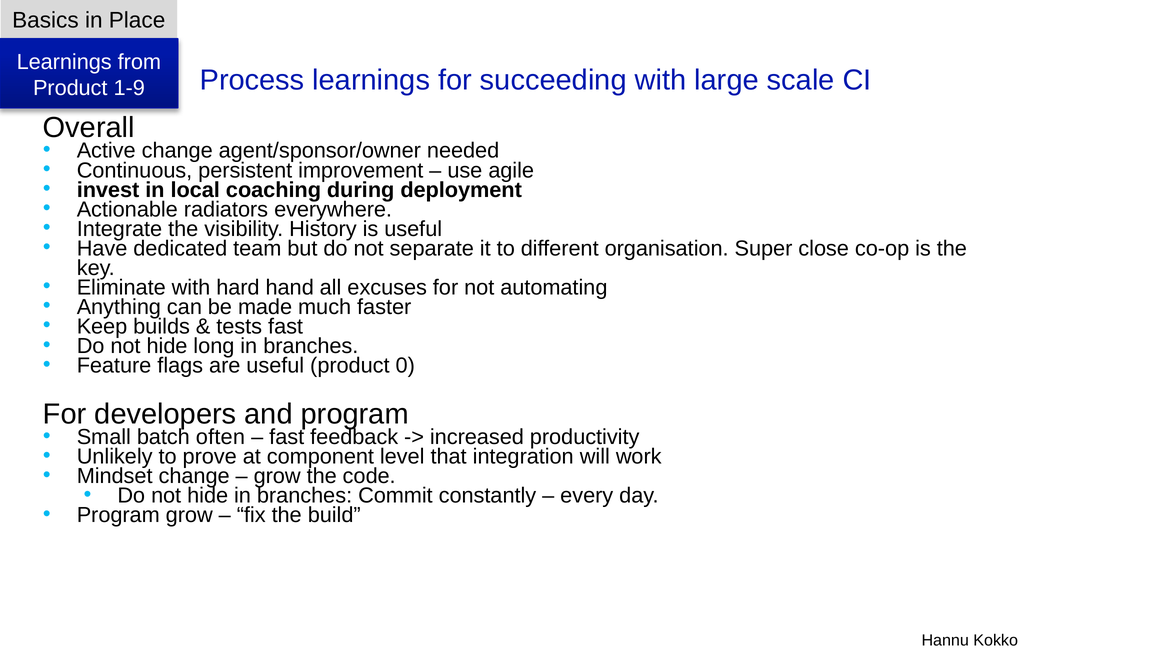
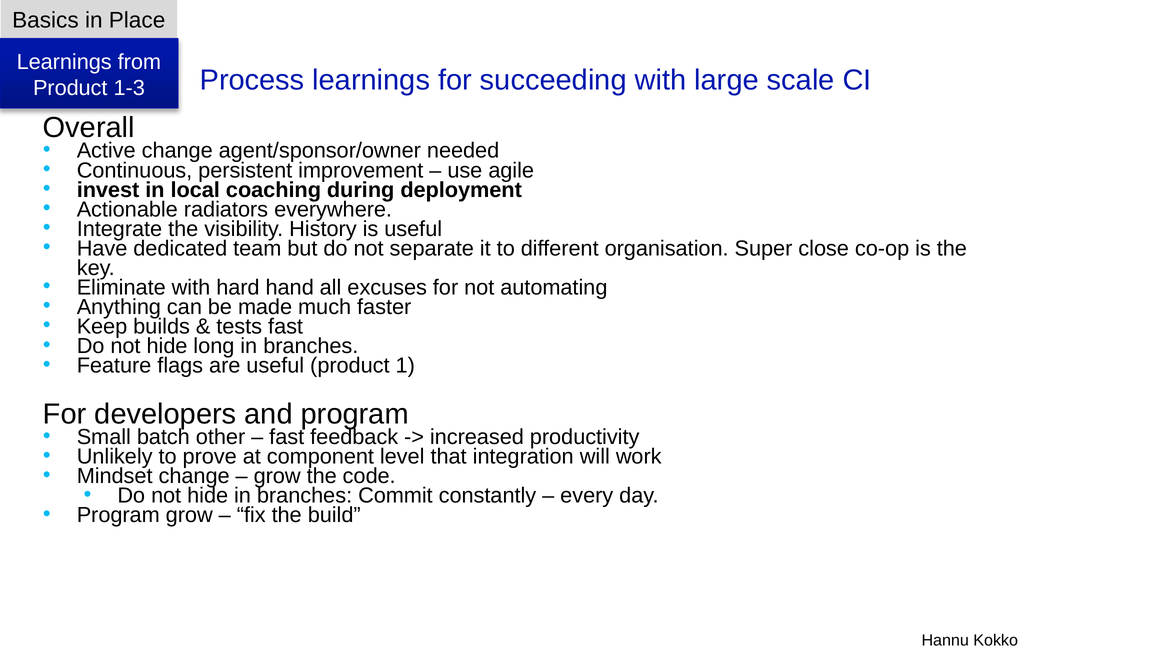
1-9: 1-9 -> 1-3 (129, 88)
0: 0 -> 1 (405, 366)
often: often -> other (221, 437)
